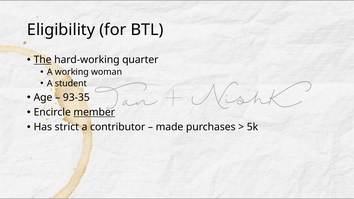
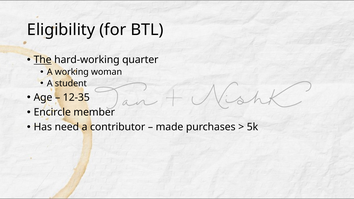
93-35: 93-35 -> 12-35 (76, 97)
member underline: present -> none (94, 112)
strict: strict -> need (67, 127)
